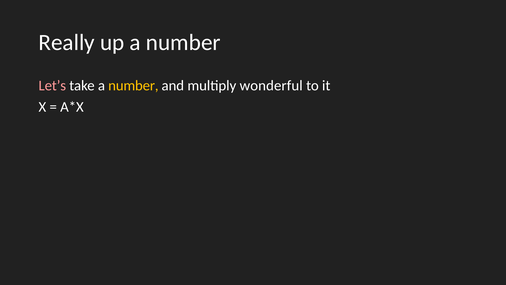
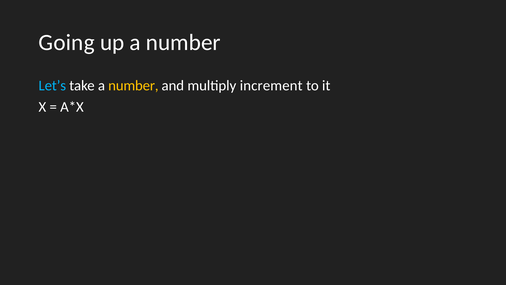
Really: Really -> Going (67, 43)
Let’s colour: pink -> light blue (52, 86)
wonderful: wonderful -> increment (271, 86)
